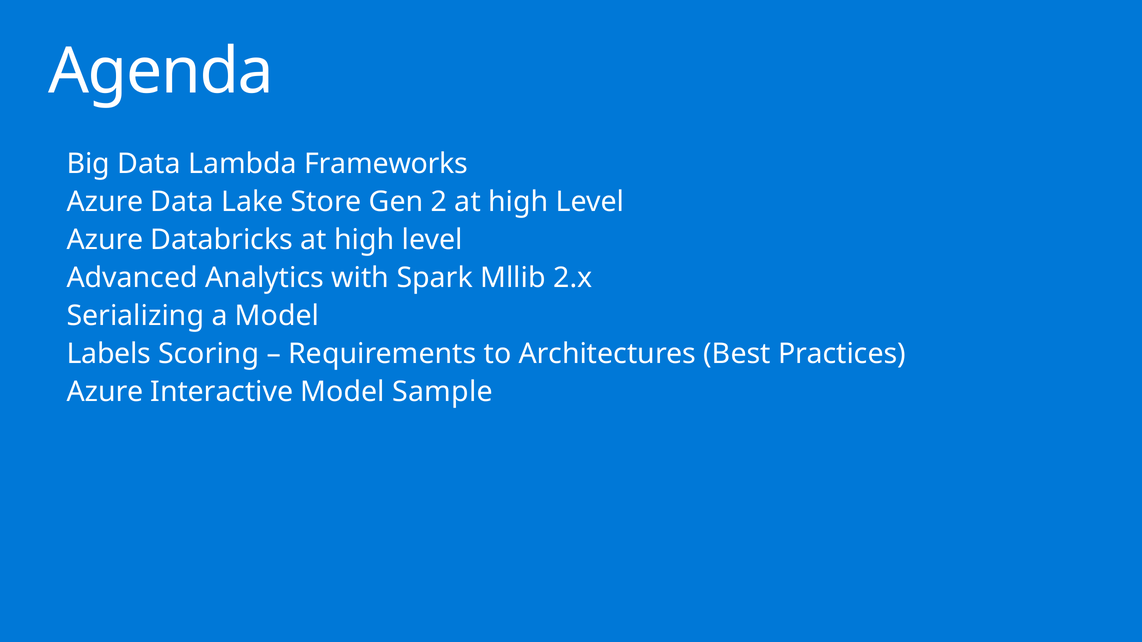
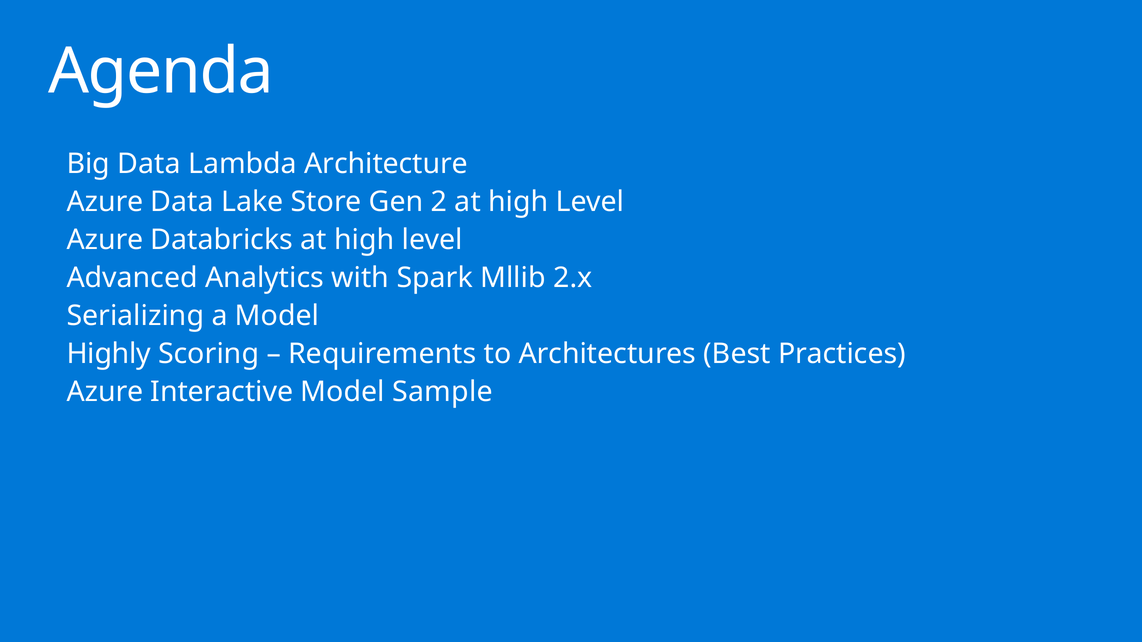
Frameworks: Frameworks -> Architecture (386, 164)
Labels: Labels -> Highly (109, 354)
